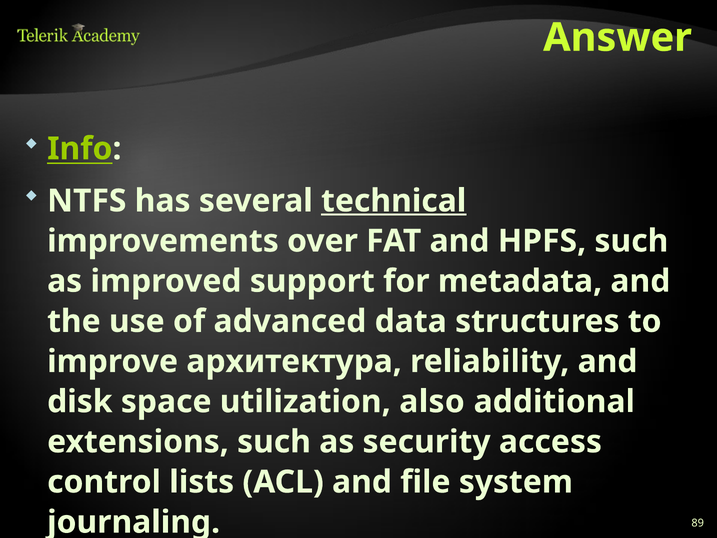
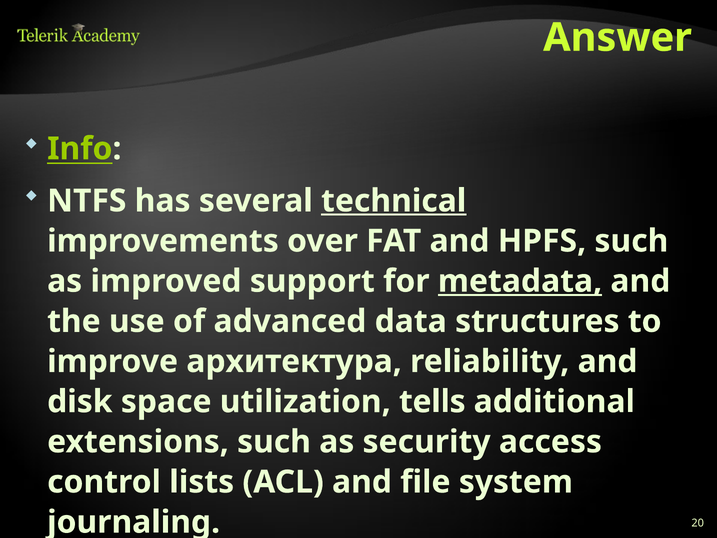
metadata underline: none -> present (520, 281)
also: also -> tells (432, 402)
89: 89 -> 20 (698, 523)
